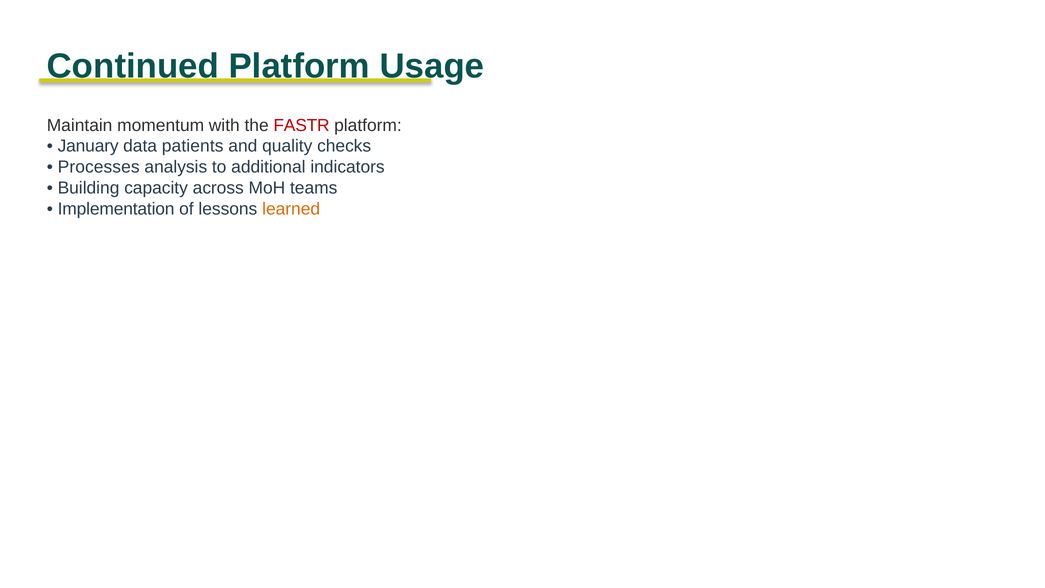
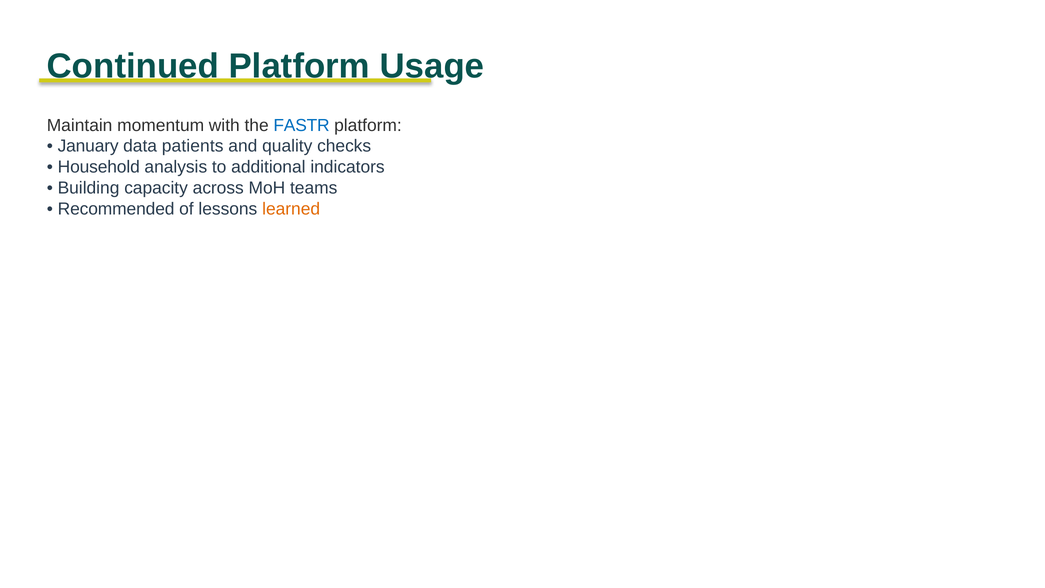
FASTR colour: red -> blue (302, 125)
Processes: Processes -> Household (99, 167)
Implementation: Implementation -> Recommended (116, 209)
